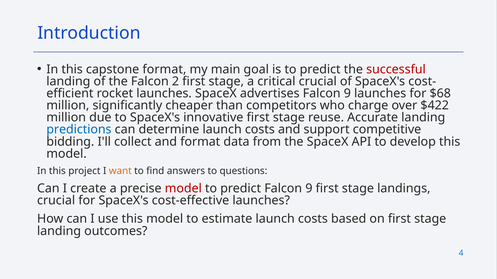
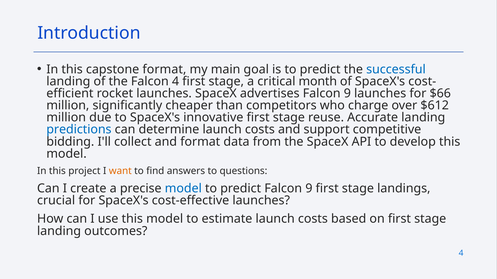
successful colour: red -> blue (396, 69)
Falcon 2: 2 -> 4 (176, 81)
critical crucial: crucial -> month (318, 81)
$68: $68 -> $66 (440, 94)
$422: $422 -> $612 (435, 106)
model colour: red -> blue (183, 189)
